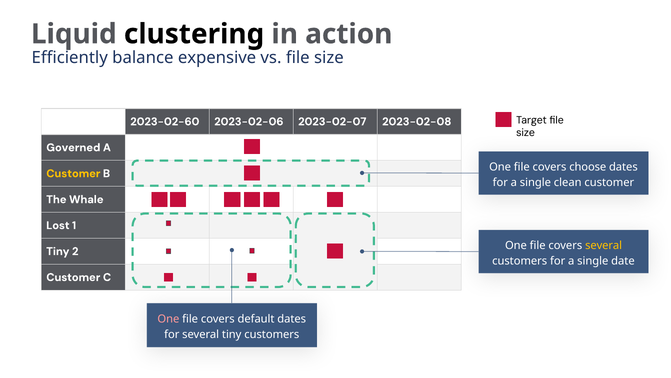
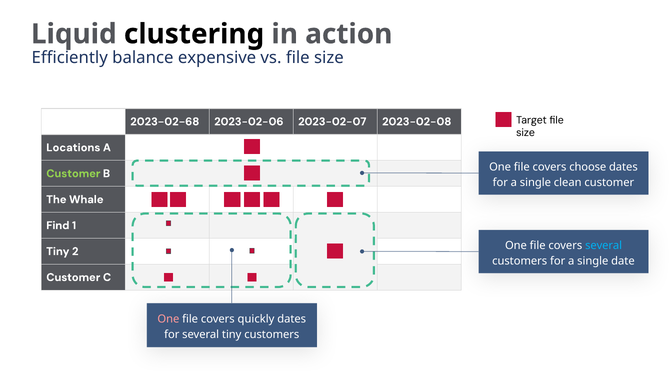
2023-02-60: 2023-02-60 -> 2023-02-68 (165, 121)
Governed: Governed -> Locations (73, 147)
Customer colour: yellow -> light green (73, 173)
Lost: Lost -> Find (58, 225)
several colour: yellow -> light blue (604, 245)
default: default -> quickly (256, 319)
